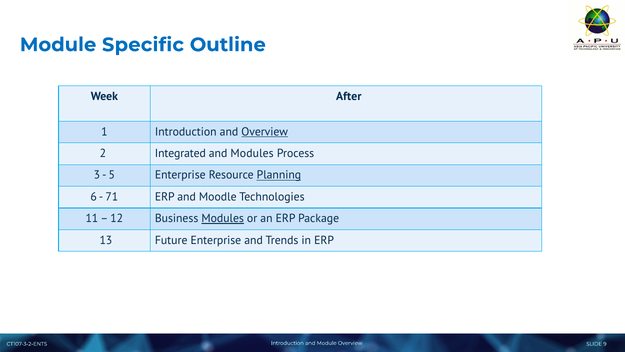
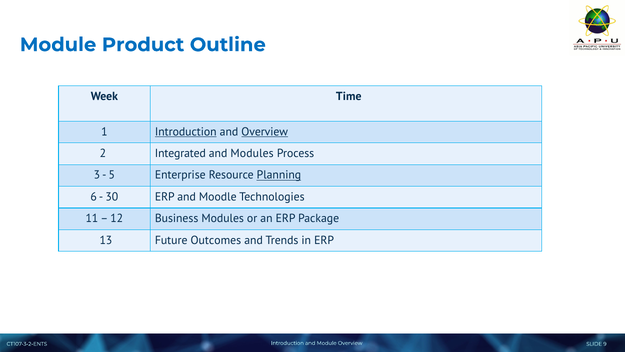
Specific: Specific -> Product (143, 45)
After: After -> Time (349, 96)
Introduction underline: none -> present (186, 132)
71: 71 -> 30 (112, 197)
Modules underline: present -> none (223, 218)
Future Enterprise: Enterprise -> Outcomes (216, 240)
